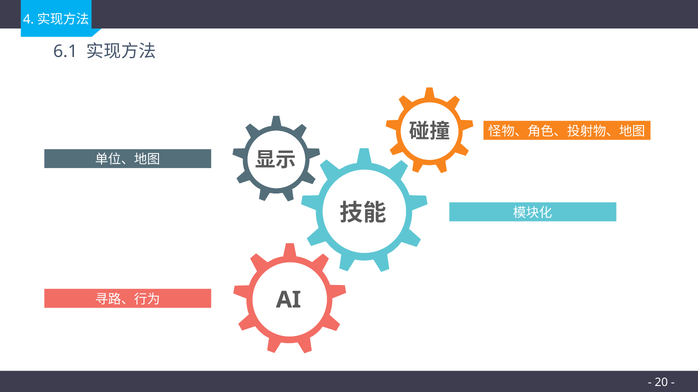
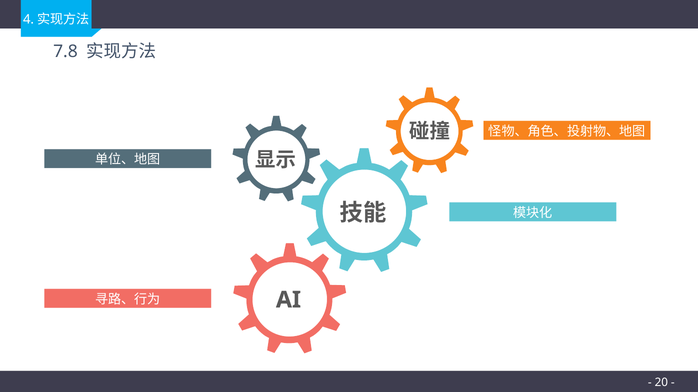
6.1: 6.1 -> 7.8 (65, 51)
